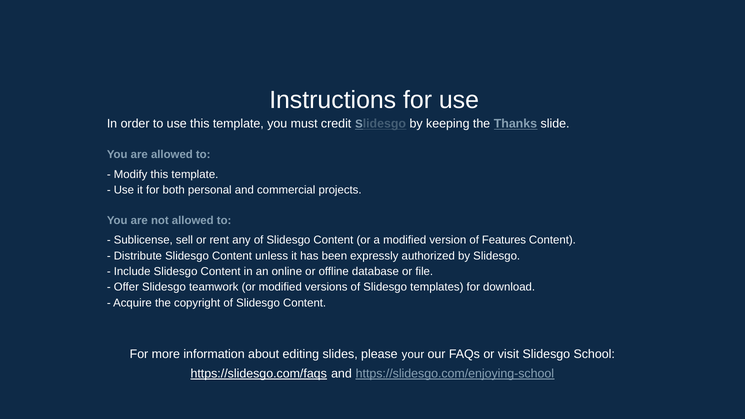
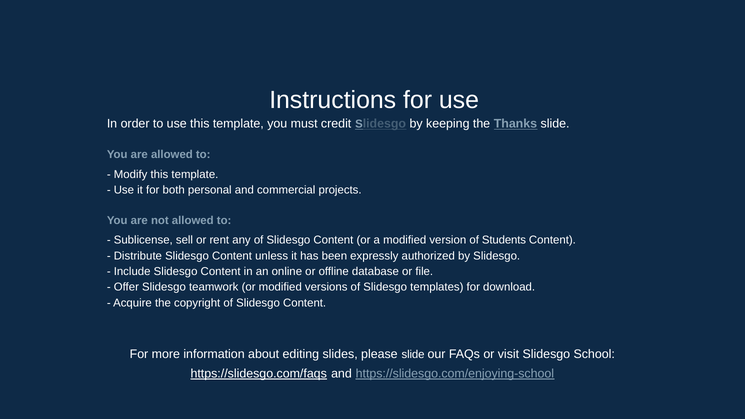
Features: Features -> Students (504, 240)
please your: your -> slide (413, 354)
